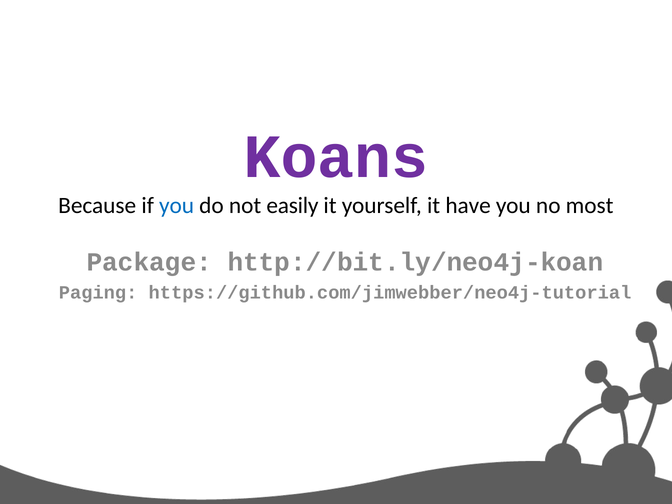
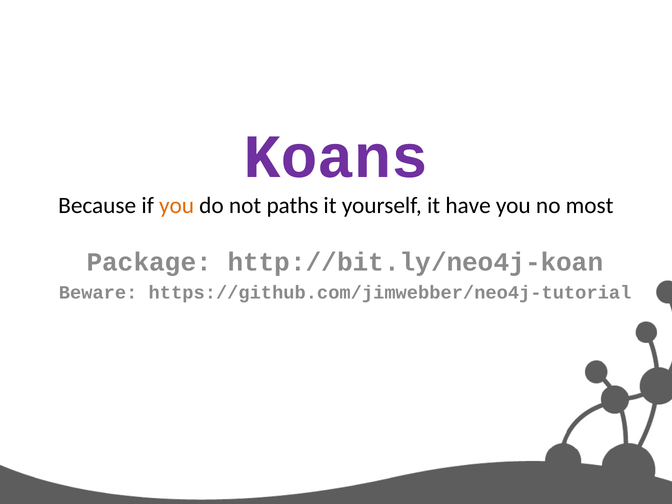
you colour: blue -> orange (177, 205)
easily: easily -> paths (292, 205)
Paging: Paging -> Beware (98, 292)
